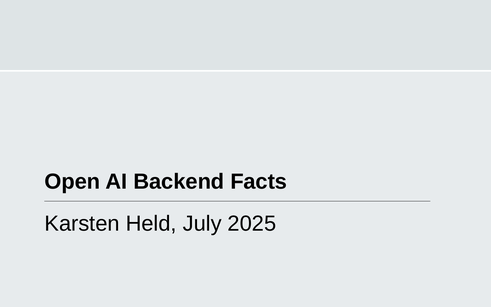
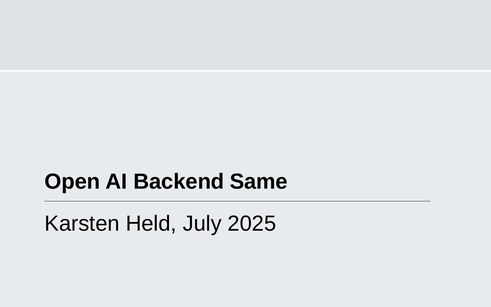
Facts: Facts -> Same (259, 182)
